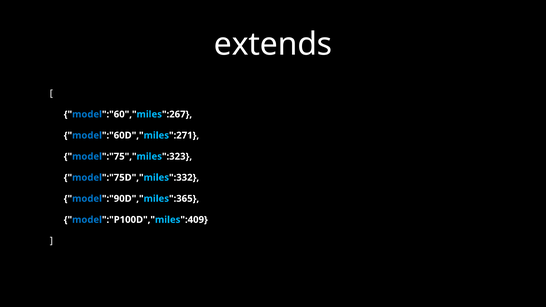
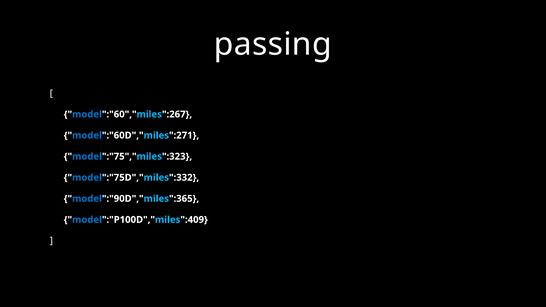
extends: extends -> passing (273, 44)
